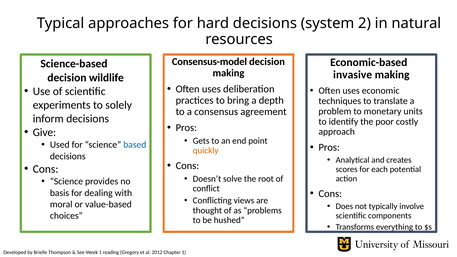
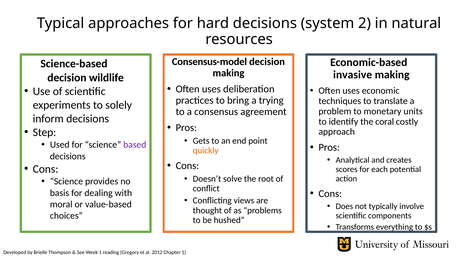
depth: depth -> trying (271, 101)
poor: poor -> coral (385, 122)
Give: Give -> Step (44, 132)
based colour: blue -> purple (135, 145)
